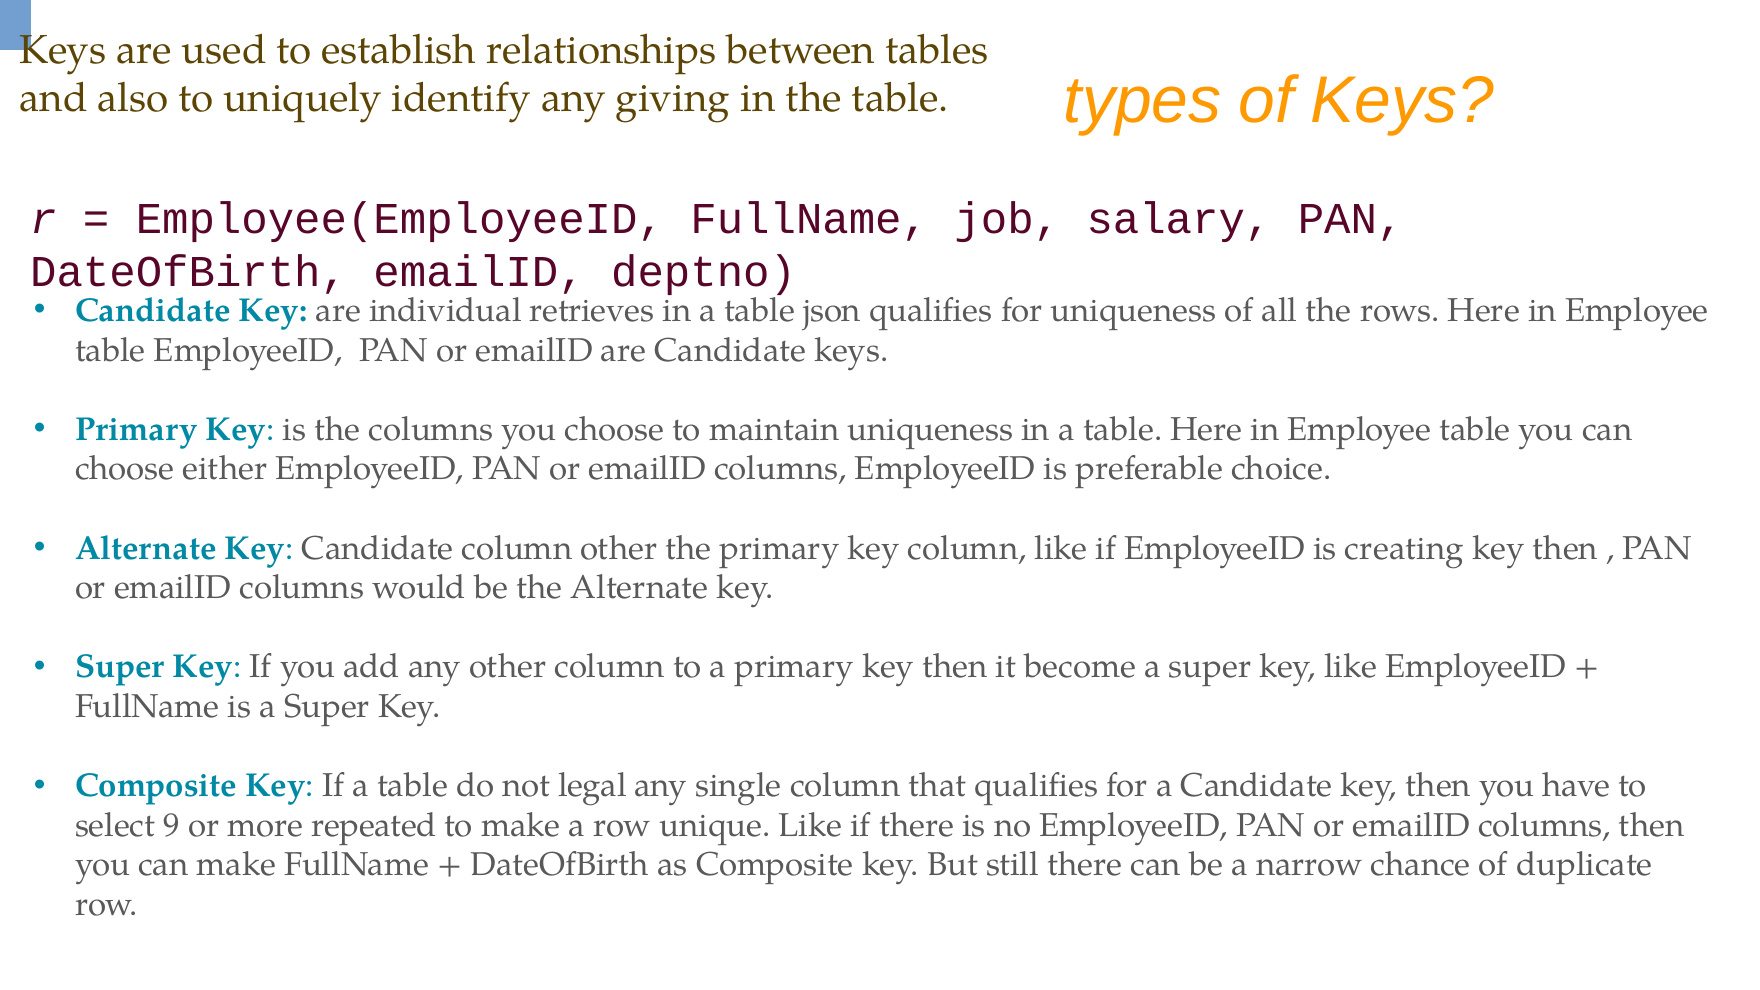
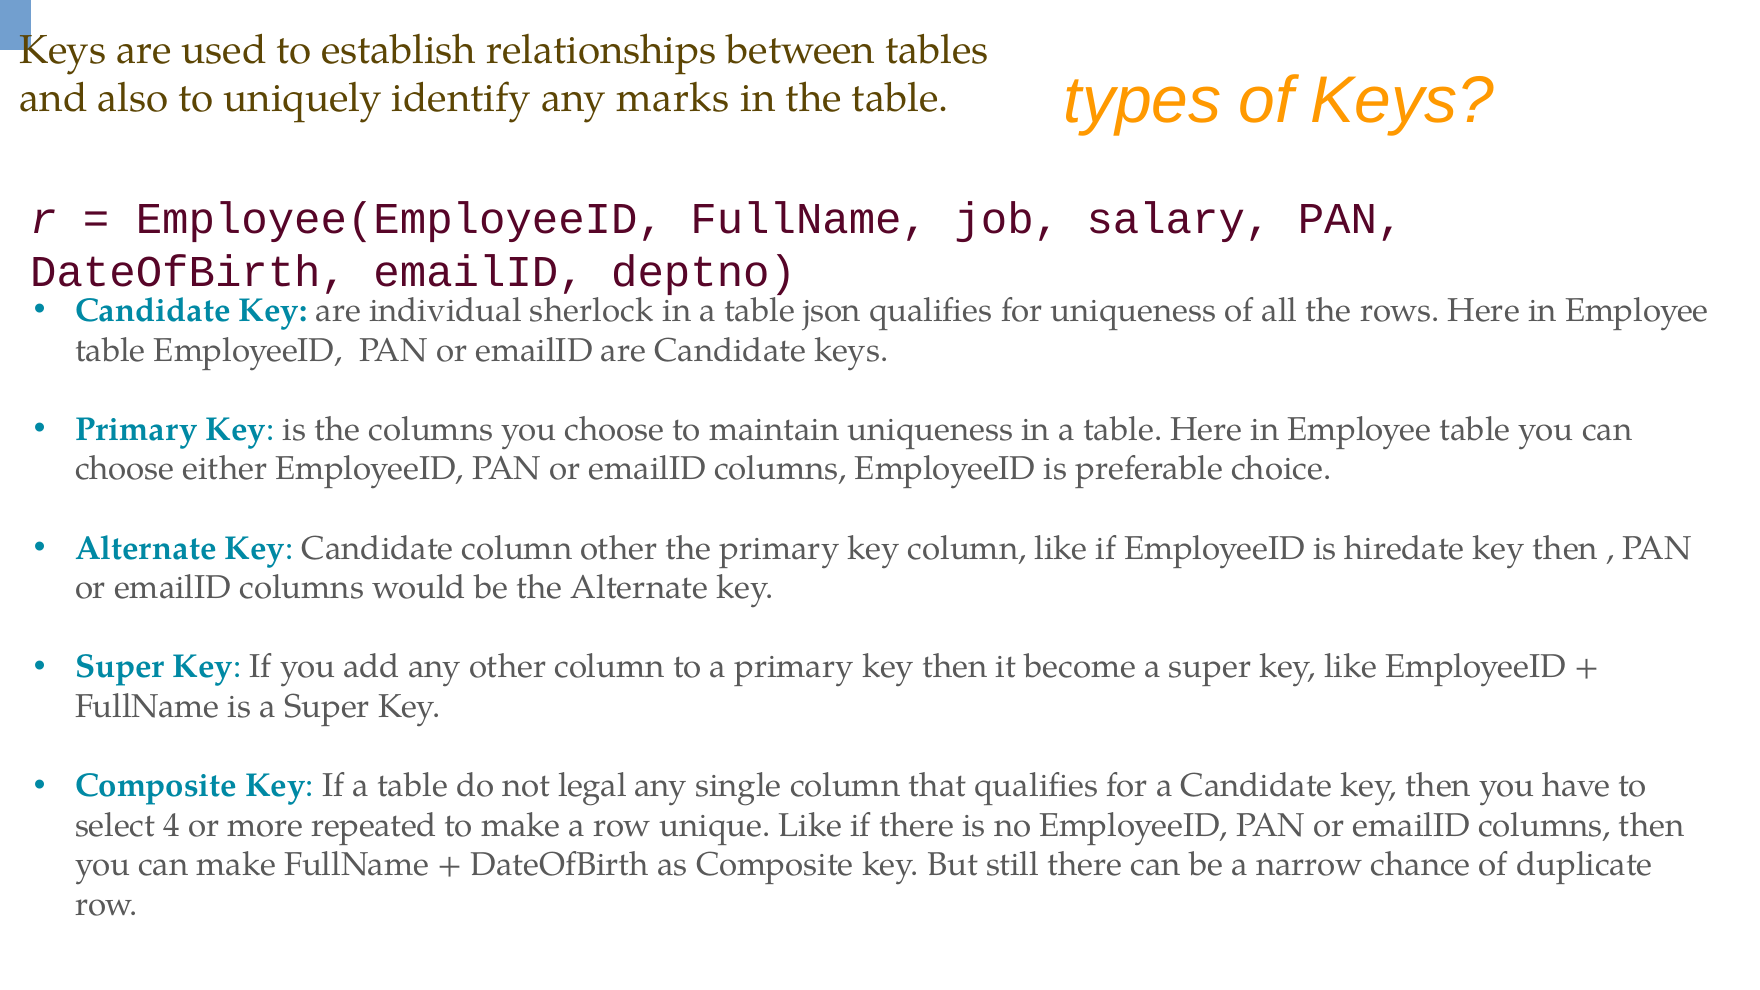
giving: giving -> marks (673, 99)
retrieves: retrieves -> sherlock (592, 311)
creating: creating -> hiredate (1405, 548)
9: 9 -> 4 (172, 825)
